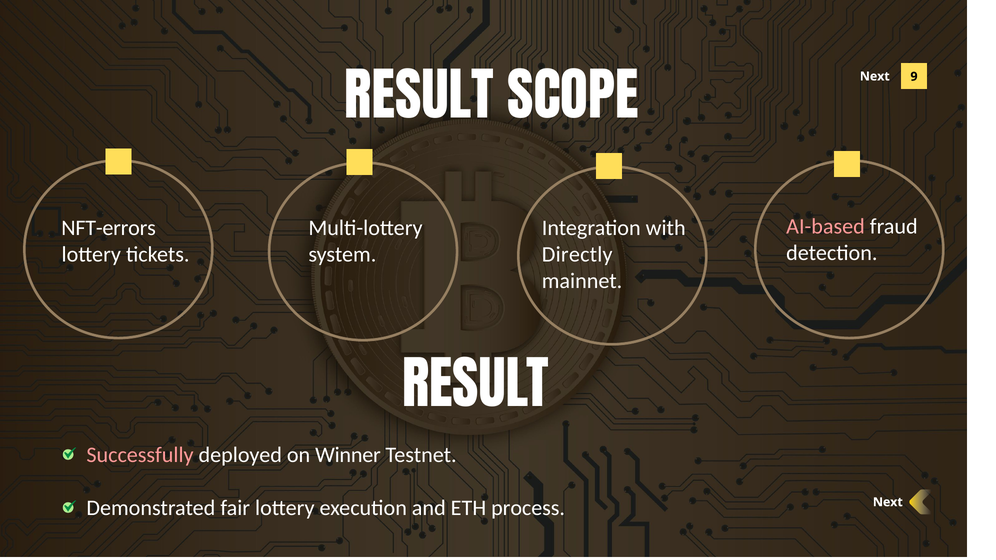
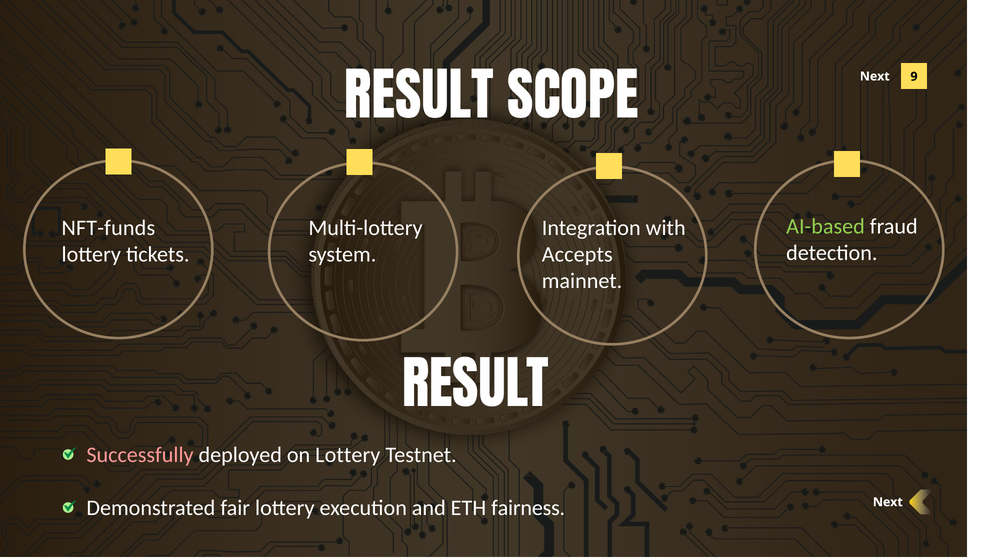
AI-based colour: pink -> light green (826, 226)
NFT-errors: NFT-errors -> NFT-funds (108, 228)
Directly: Directly -> Accepts (577, 255)
on Winner: Winner -> Lottery (348, 455)
process: process -> fairness (528, 508)
